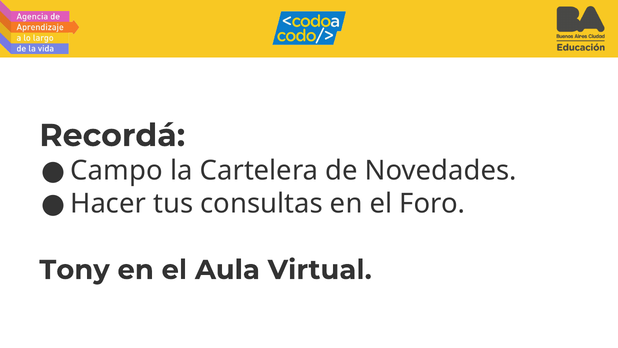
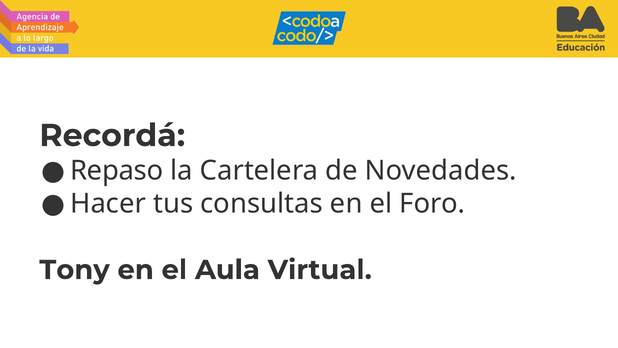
Campo: Campo -> Repaso (117, 171)
